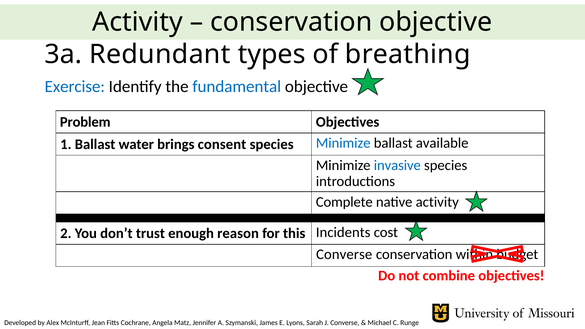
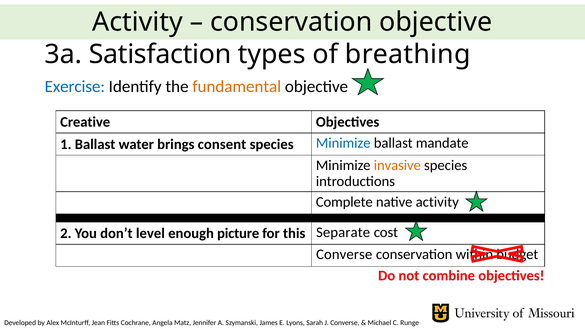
Redundant: Redundant -> Satisfaction (160, 54)
fundamental colour: blue -> orange (237, 86)
Problem: Problem -> Creative (85, 122)
available: available -> mandate (442, 143)
invasive colour: blue -> orange (397, 165)
trust: trust -> level (150, 233)
reason: reason -> picture (238, 233)
Incidents: Incidents -> Separate (343, 232)
